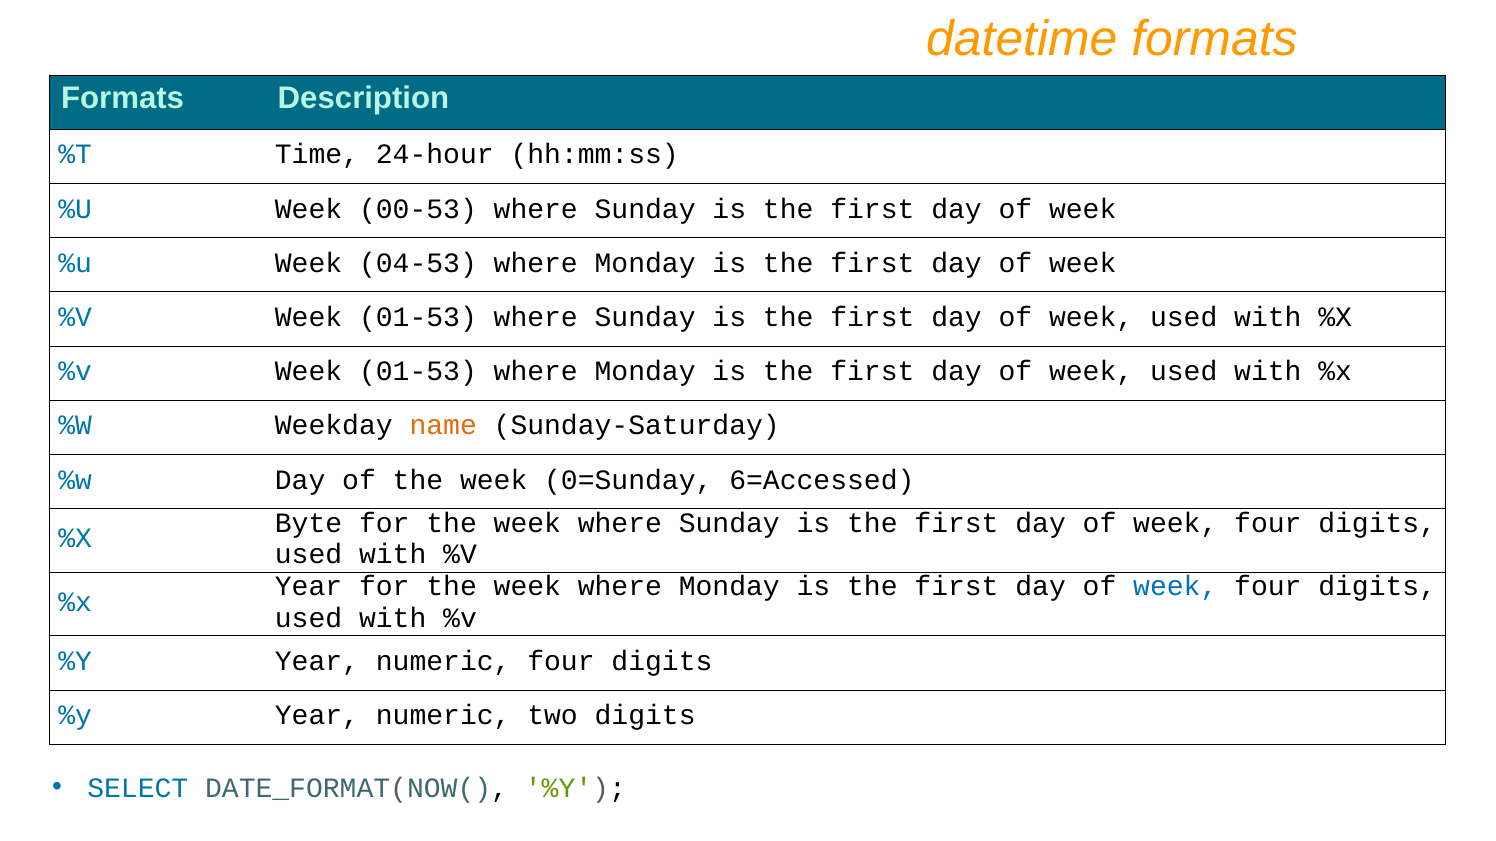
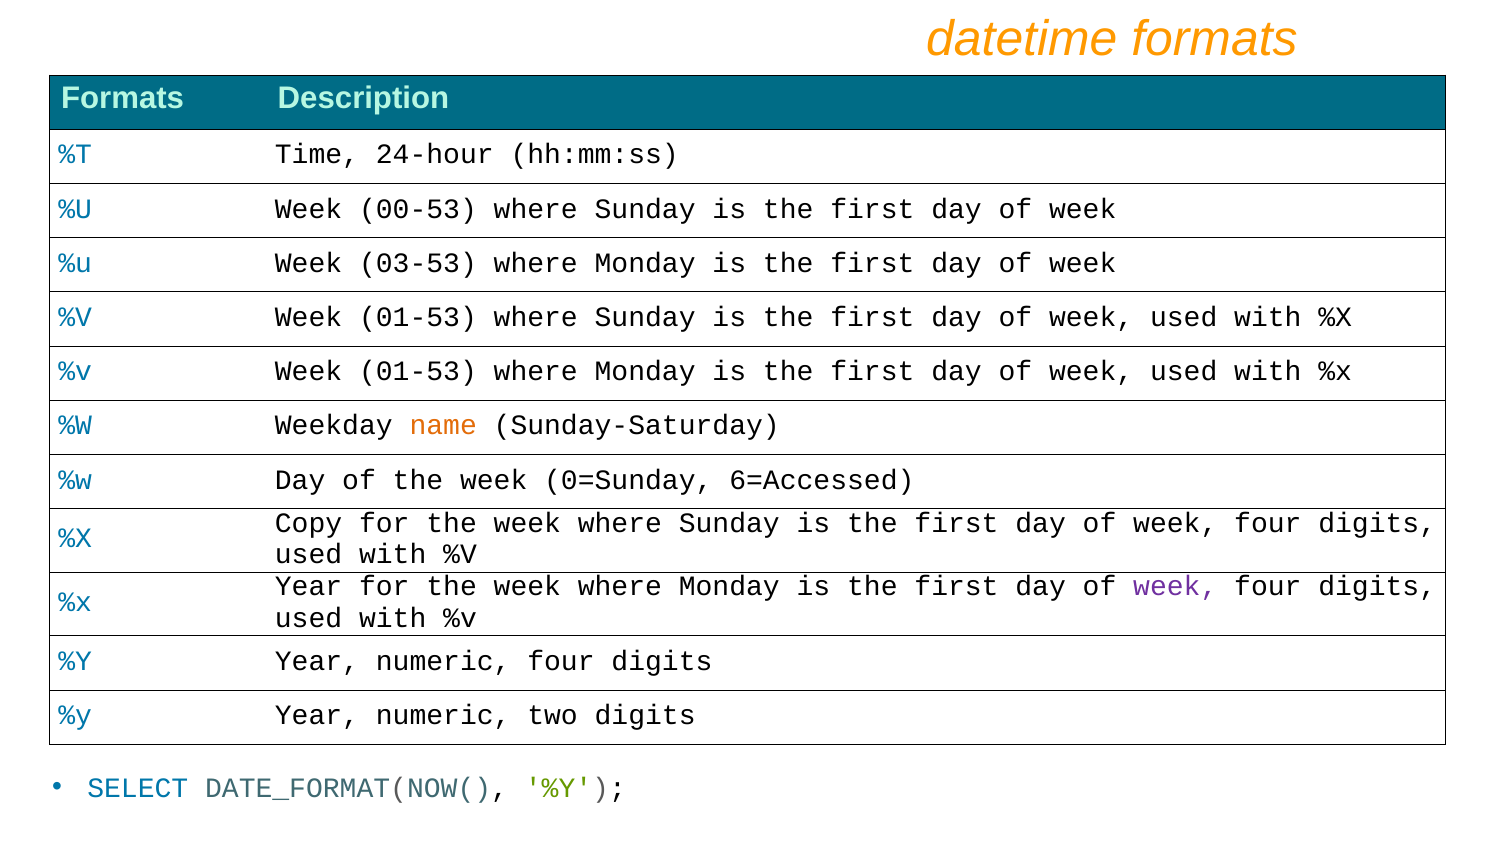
04-53: 04-53 -> 03-53 (418, 263)
Byte: Byte -> Copy (309, 523)
week colour: blue -> purple (1175, 587)
